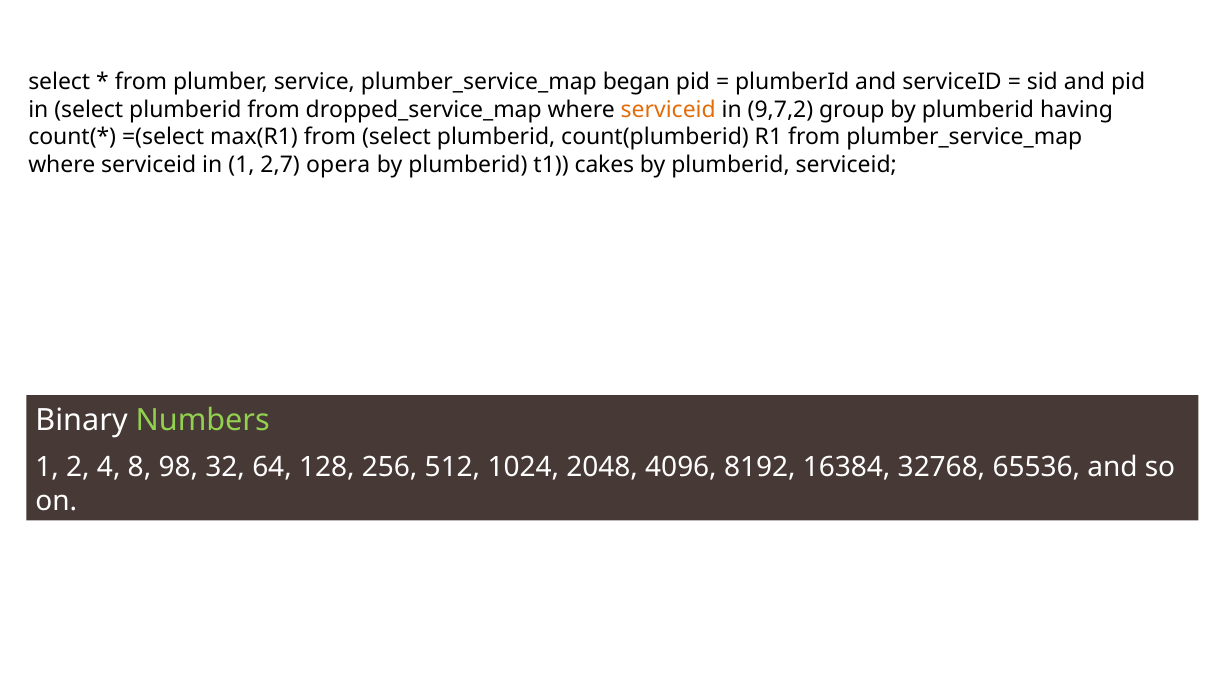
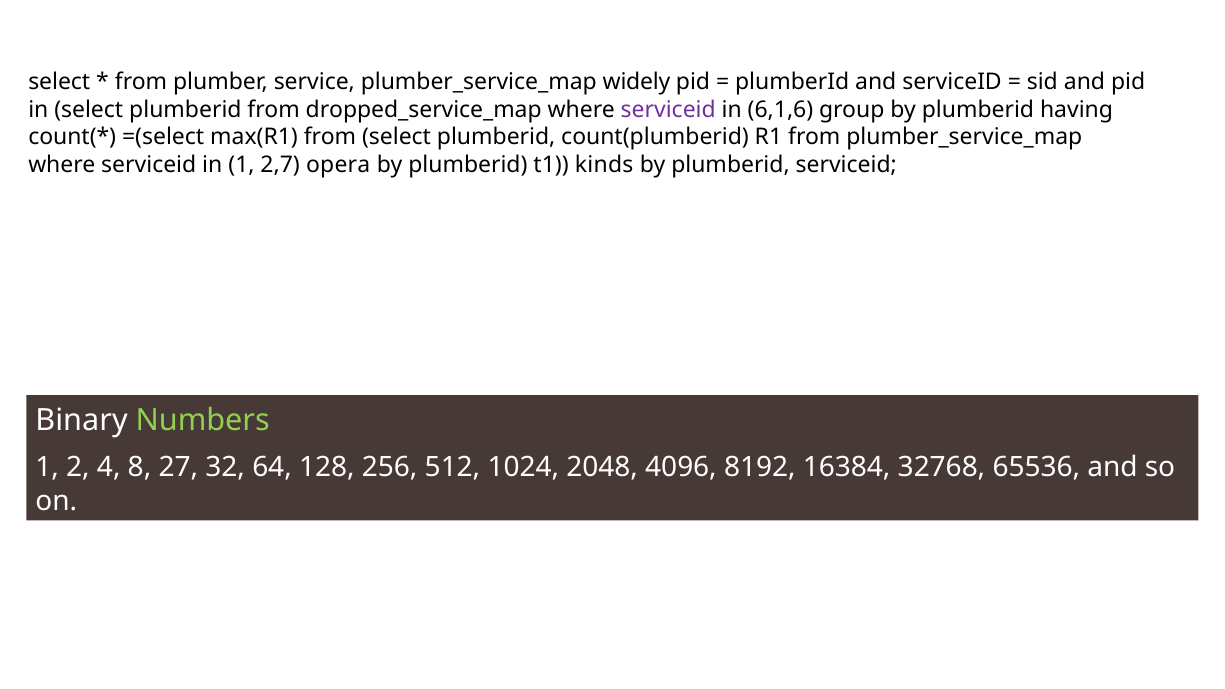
began: began -> widely (636, 82)
serviceid colour: orange -> purple (668, 110)
9,7,2: 9,7,2 -> 6,1,6 (780, 110)
cakes: cakes -> kinds (604, 165)
98: 98 -> 27 (178, 467)
